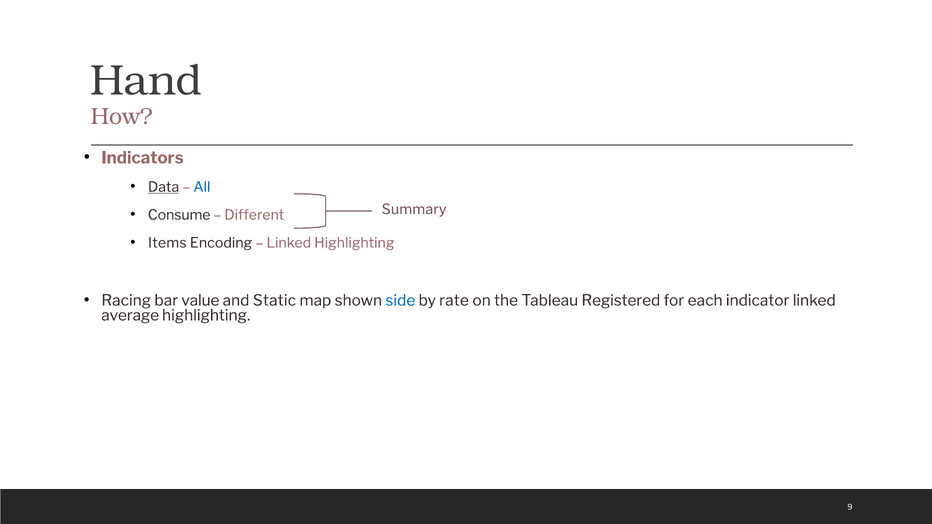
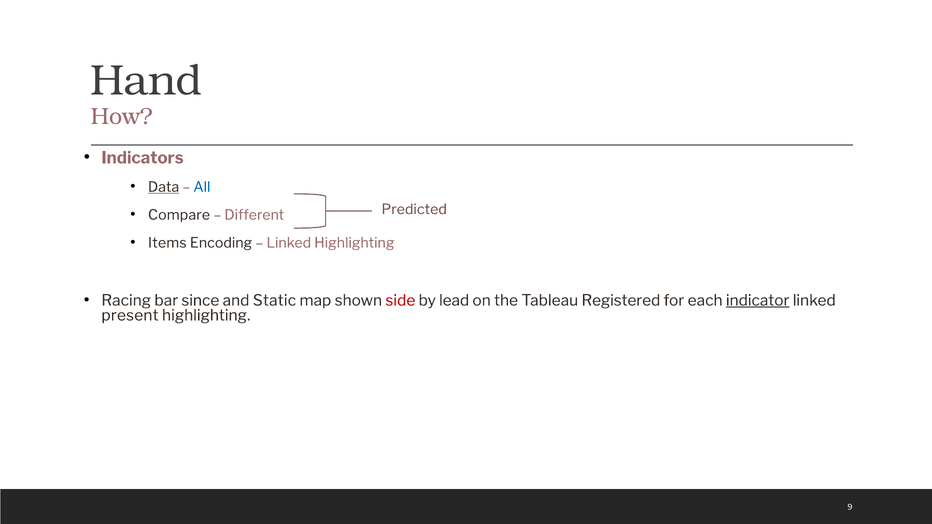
Summary: Summary -> Predicted (414, 210)
Consume: Consume -> Compare (179, 215)
value: value -> since (200, 301)
side colour: blue -> red (400, 301)
rate: rate -> lead (454, 301)
indicator underline: none -> present (758, 301)
average: average -> present (130, 316)
